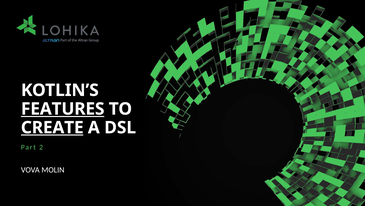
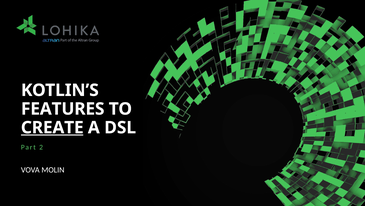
FEATURES underline: present -> none (63, 109)
